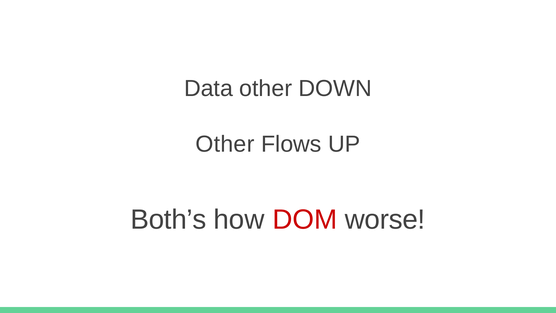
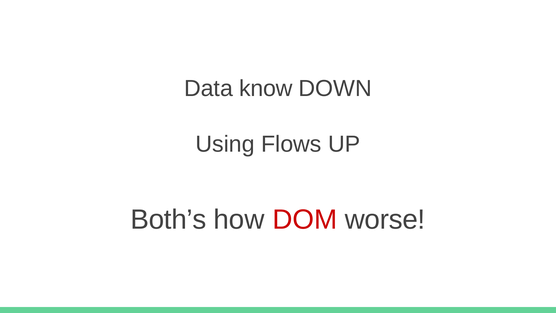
Data other: other -> know (266, 88)
Other: Other -> Using (225, 144)
